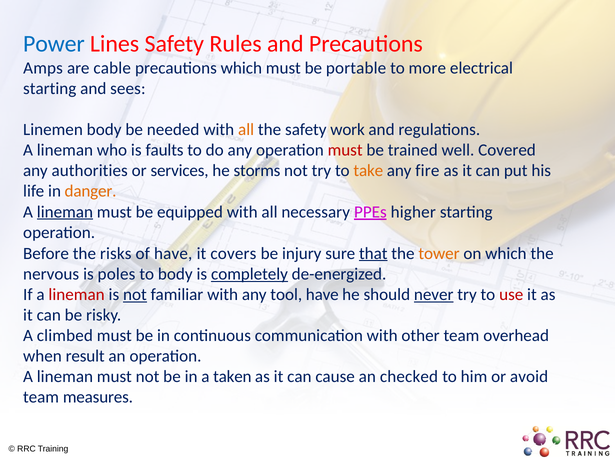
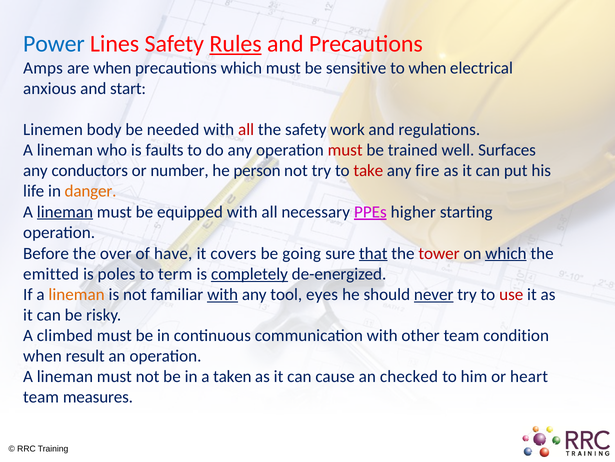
Rules underline: none -> present (236, 44)
are cable: cable -> when (112, 68)
portable: portable -> sensitive (356, 68)
to more: more -> when (427, 68)
starting: starting -> anxious (50, 88)
sees: sees -> start (128, 88)
all colour: orange -> red (246, 129)
Covered: Covered -> Surfaces (507, 150)
authorities: authorities -> conductors (90, 171)
services: services -> number (180, 171)
storms: storms -> person (257, 171)
take colour: orange -> red (368, 171)
risks: risks -> over (116, 253)
injury: injury -> going (302, 253)
tower colour: orange -> red (439, 253)
which underline: none -> present (506, 253)
nervous: nervous -> emitted (51, 273)
to body: body -> term (175, 273)
lineman colour: red -> orange (77, 294)
not underline: present -> none (135, 294)
with underline: none -> present (223, 294)
tool have: have -> eyes (322, 294)
overhead: overhead -> condition (516, 335)
avoid: avoid -> heart (529, 376)
